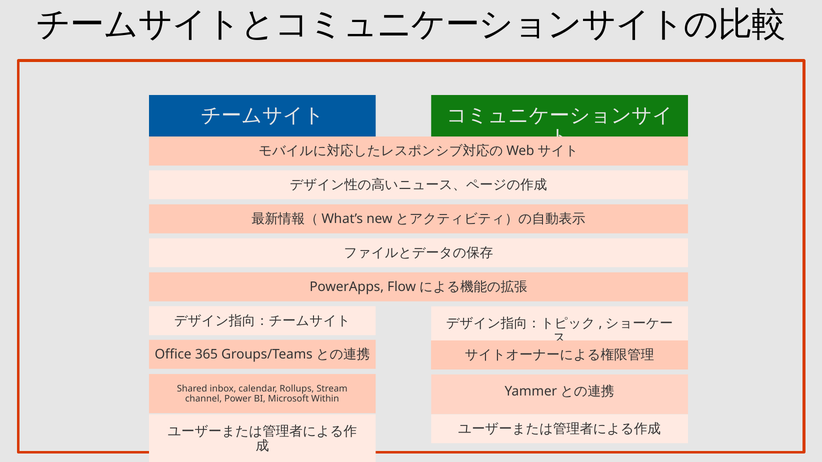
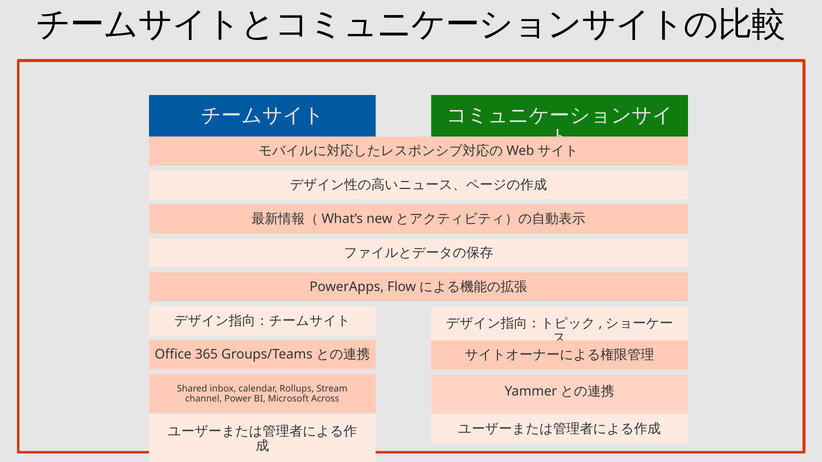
Within: Within -> Across (325, 399)
